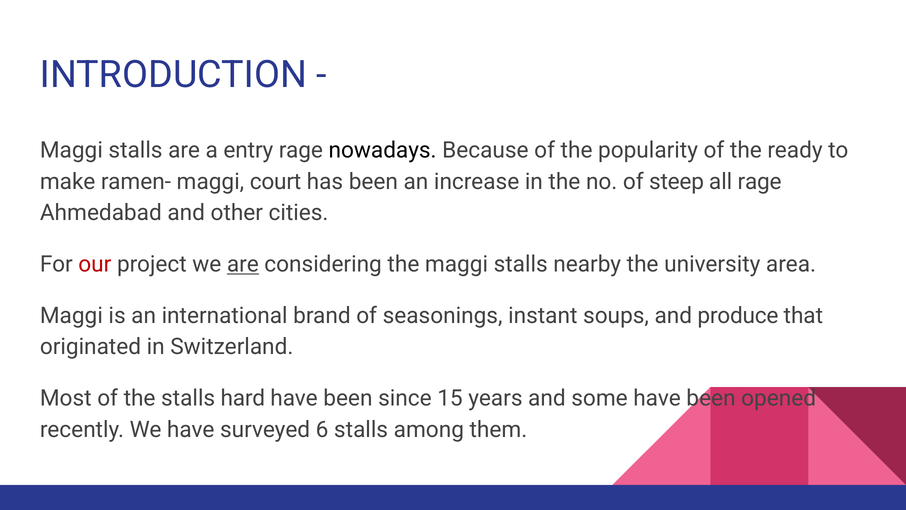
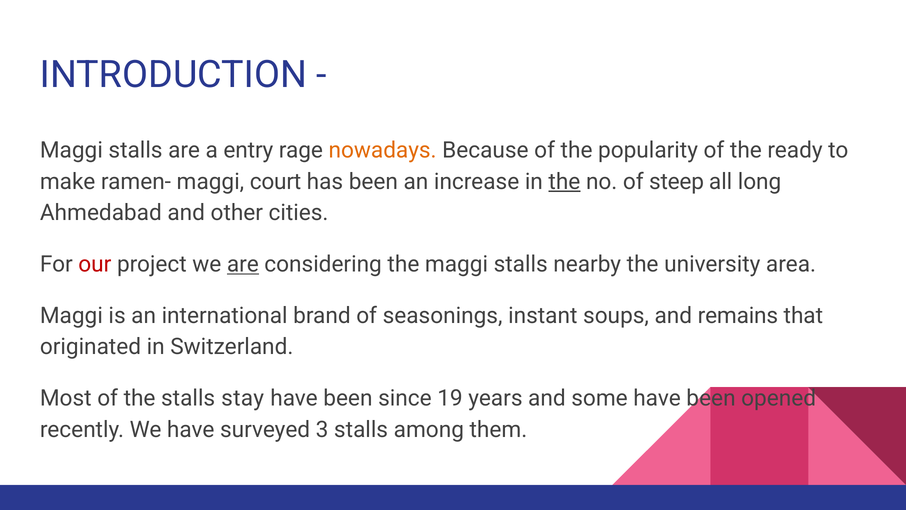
nowadays colour: black -> orange (383, 150)
the underline: none -> present (564, 181)
all rage: rage -> long (760, 181)
produce: produce -> remains (738, 315)
hard: hard -> stay (243, 398)
15: 15 -> 19 (450, 398)
6: 6 -> 3 (322, 429)
